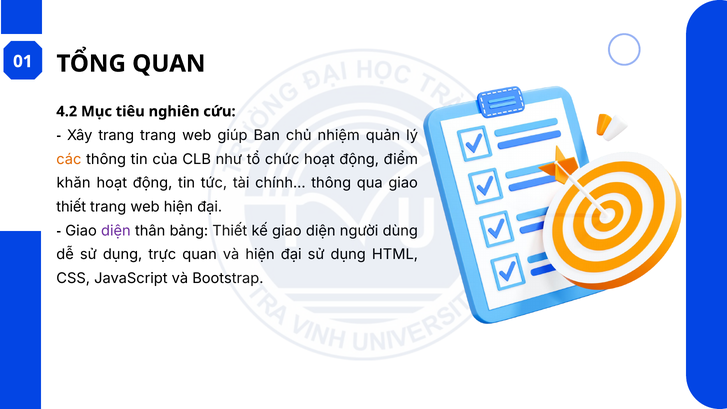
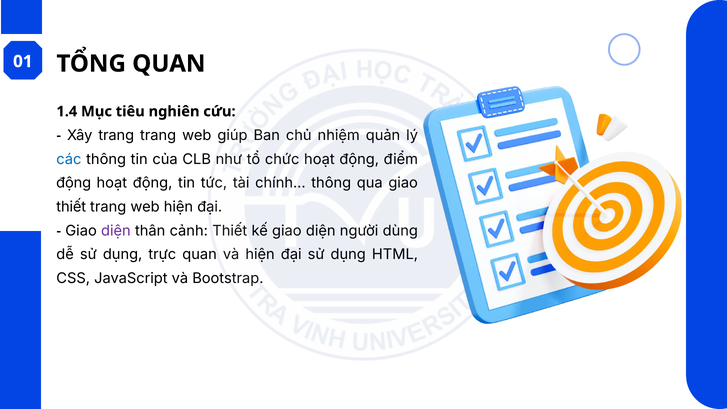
4.2: 4.2 -> 1.4 (67, 111)
các colour: orange -> blue (69, 159)
khăn: khăn -> động (74, 183)
bảng: bảng -> cảnh (189, 231)
